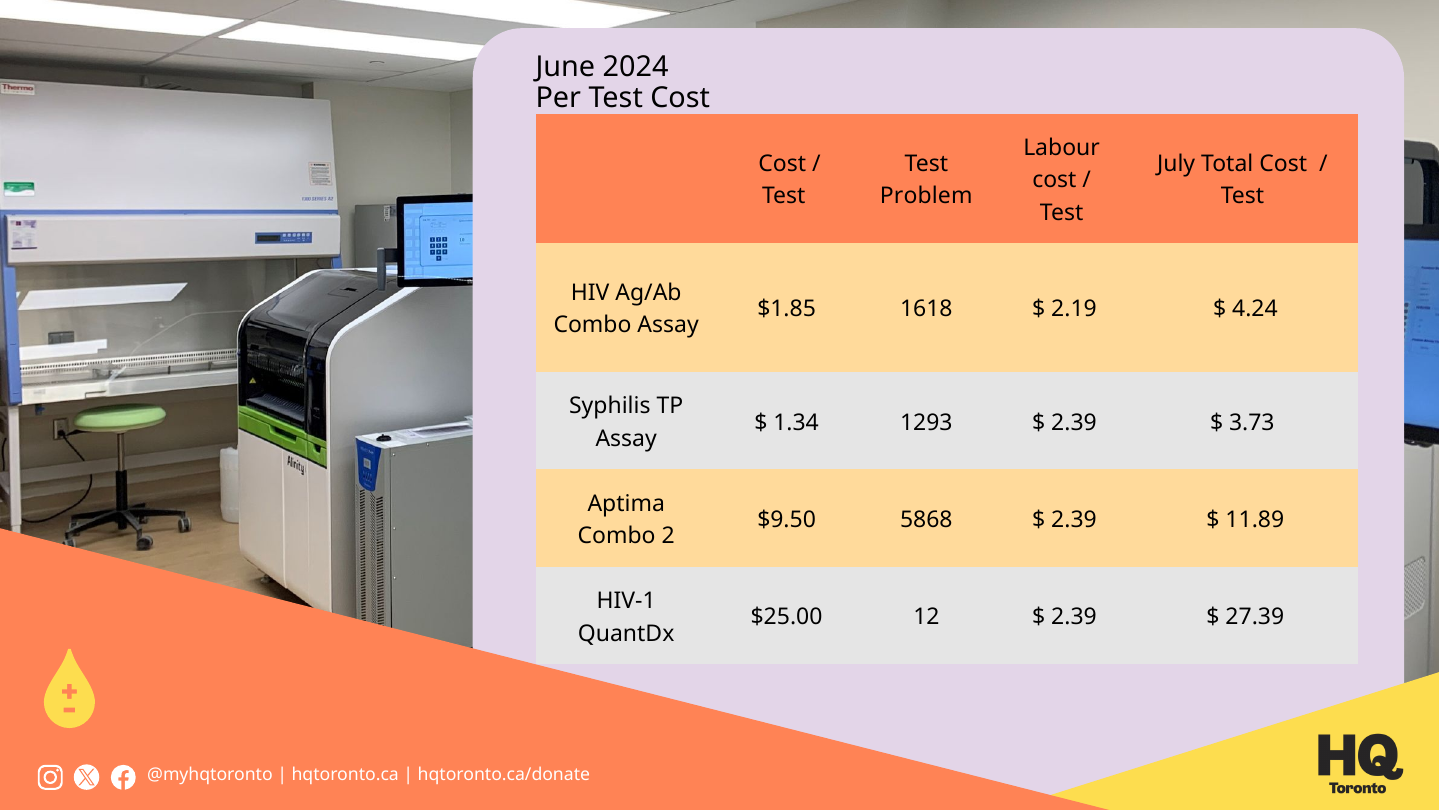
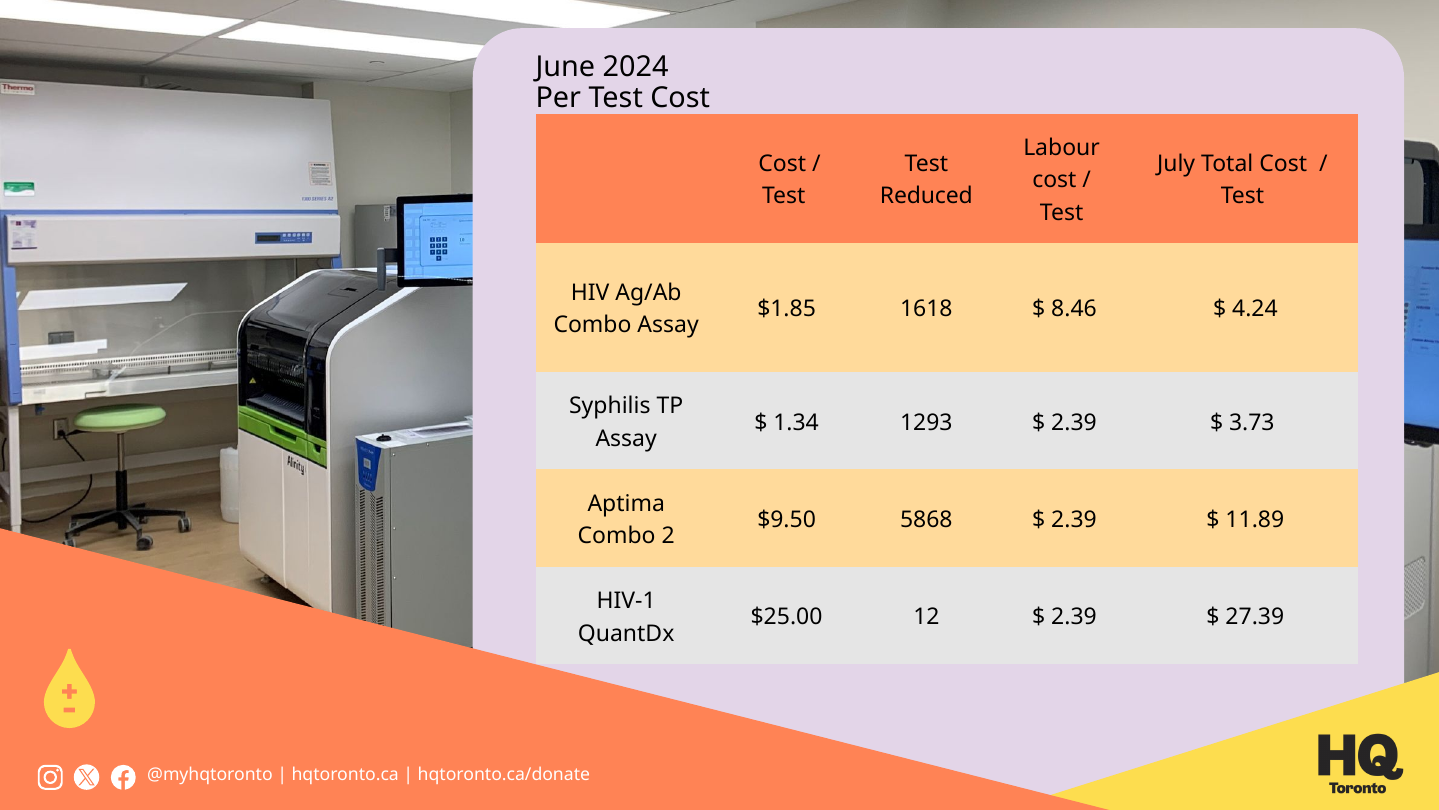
Problem: Problem -> Reduced (926, 196)
2.19: 2.19 -> 8.46 (1074, 309)
